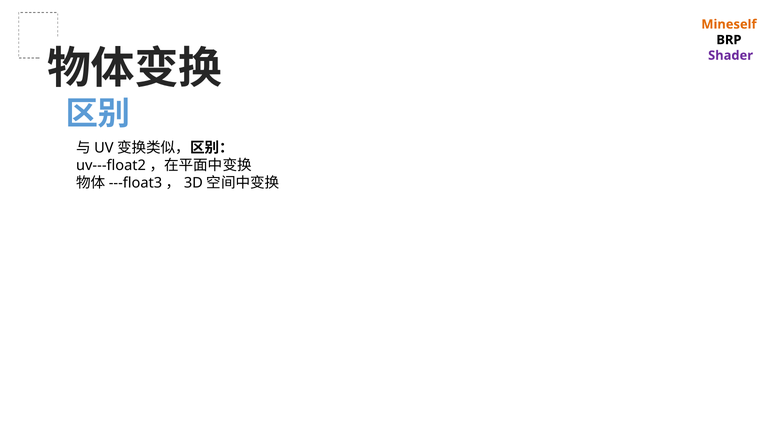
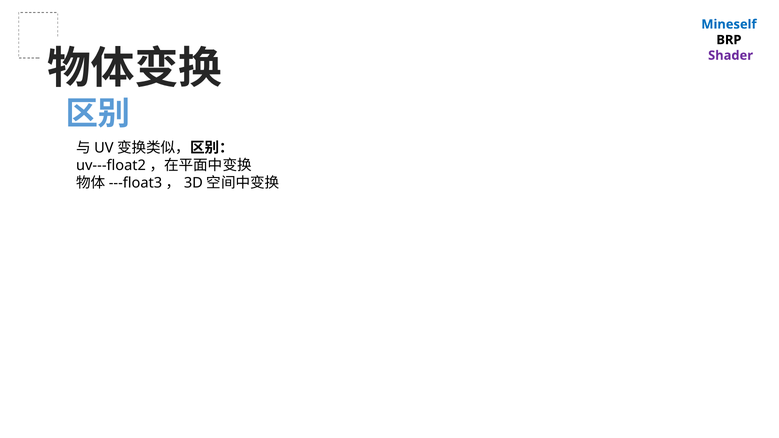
Mineself colour: orange -> blue (729, 24)
